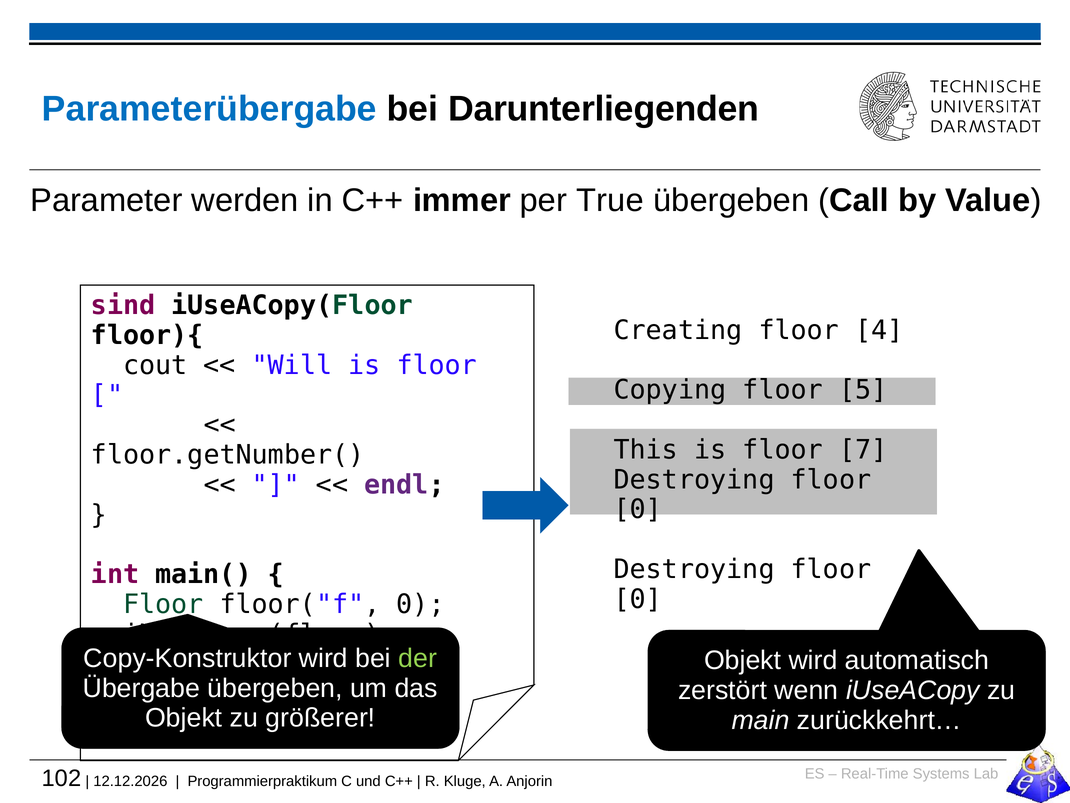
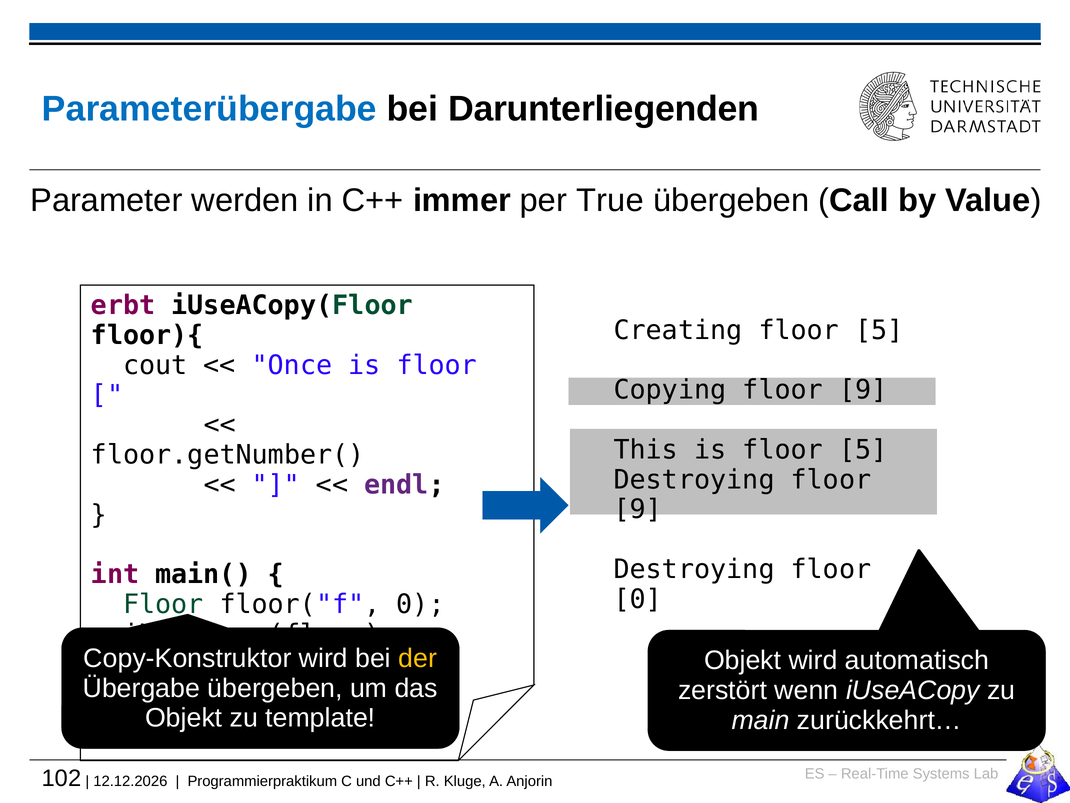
sind: sind -> erbt (123, 305)
Creating floor 4: 4 -> 5 (879, 330)
Will: Will -> Once (292, 365)
Copying floor 5: 5 -> 9 (863, 390)
is floor 7: 7 -> 5 (863, 450)
0: 0 -> 9 (638, 509)
der colour: light green -> yellow (418, 658)
größerer: größerer -> template (320, 718)
